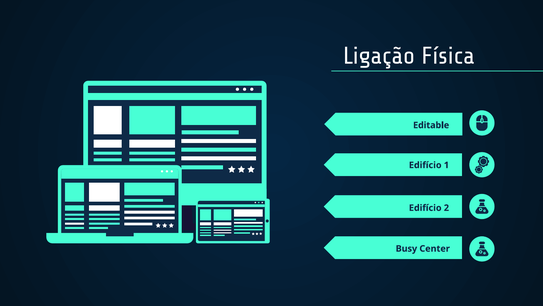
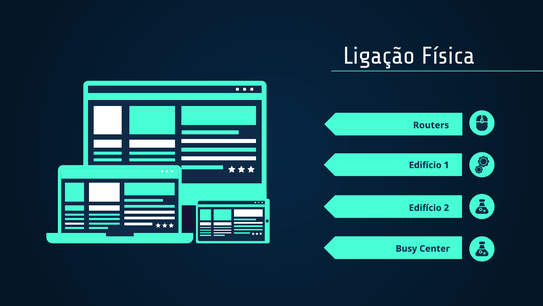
Editable: Editable -> Routers (431, 125)
